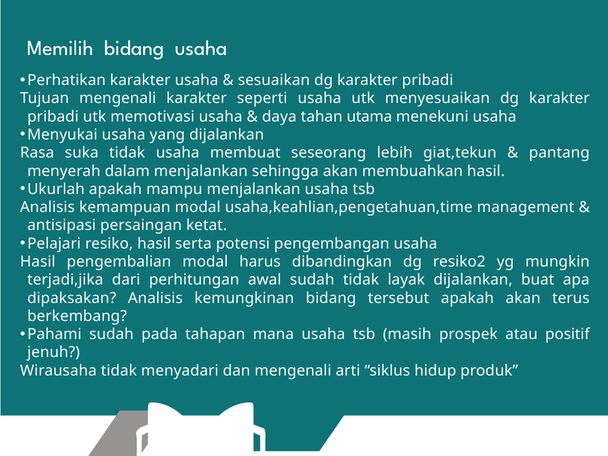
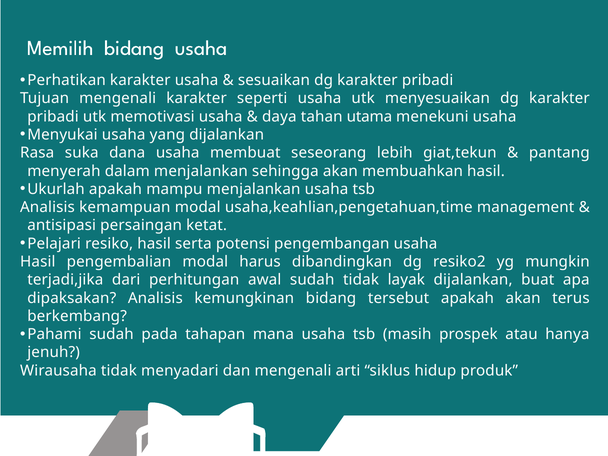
suka tidak: tidak -> dana (127, 153)
positif: positif -> hanya (567, 334)
